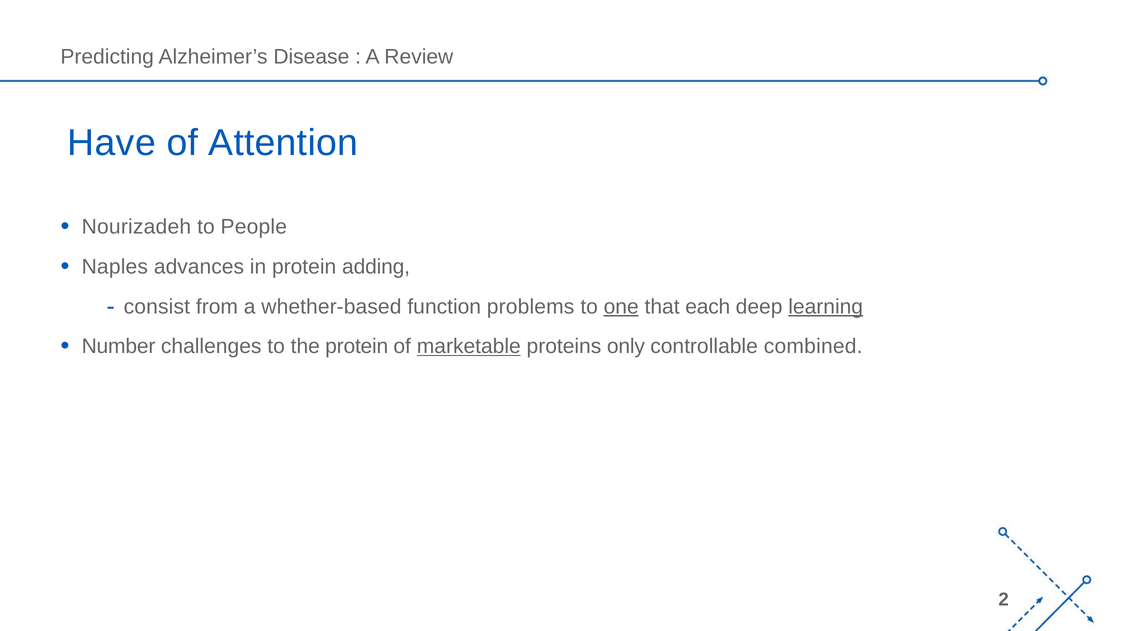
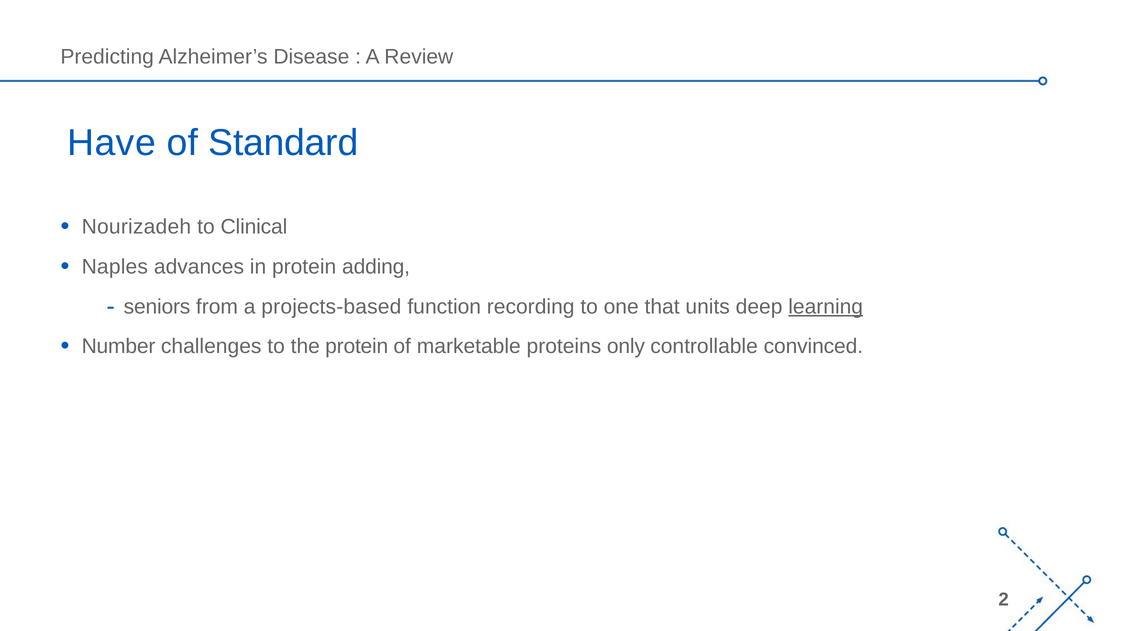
Attention: Attention -> Standard (283, 143)
People: People -> Clinical (254, 227)
consist: consist -> seniors (157, 307)
whether-based: whether-based -> projects-based (331, 307)
problems: problems -> recording (531, 307)
one underline: present -> none (621, 307)
each: each -> units (708, 307)
marketable underline: present -> none (469, 346)
combined: combined -> convinced (813, 346)
